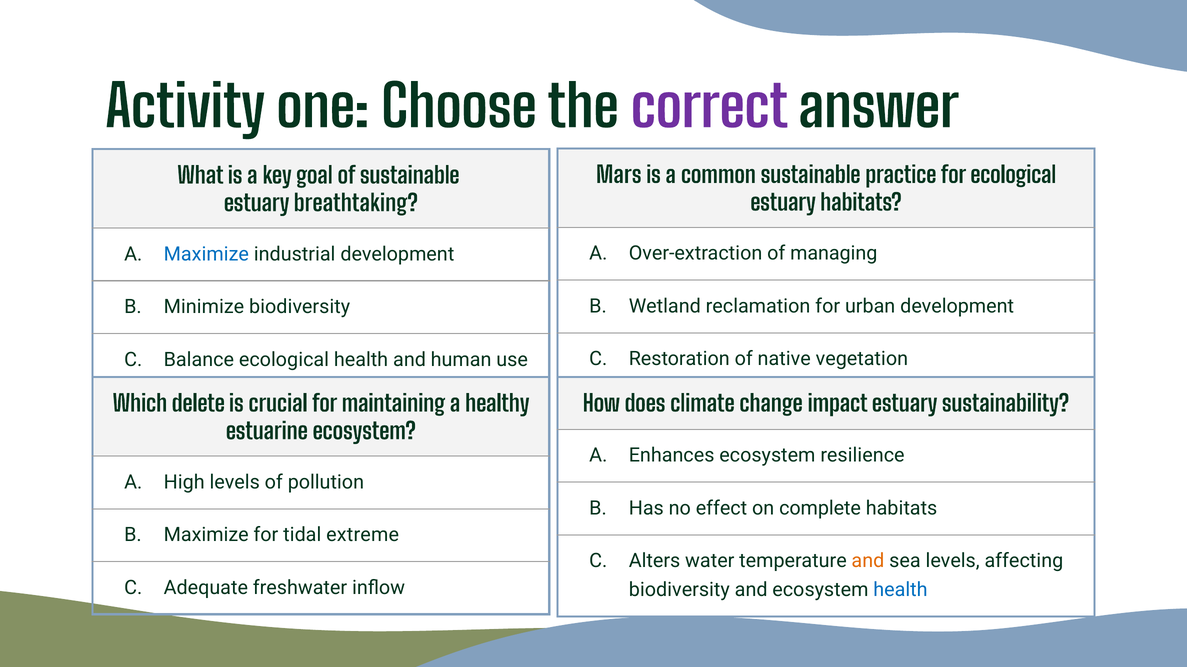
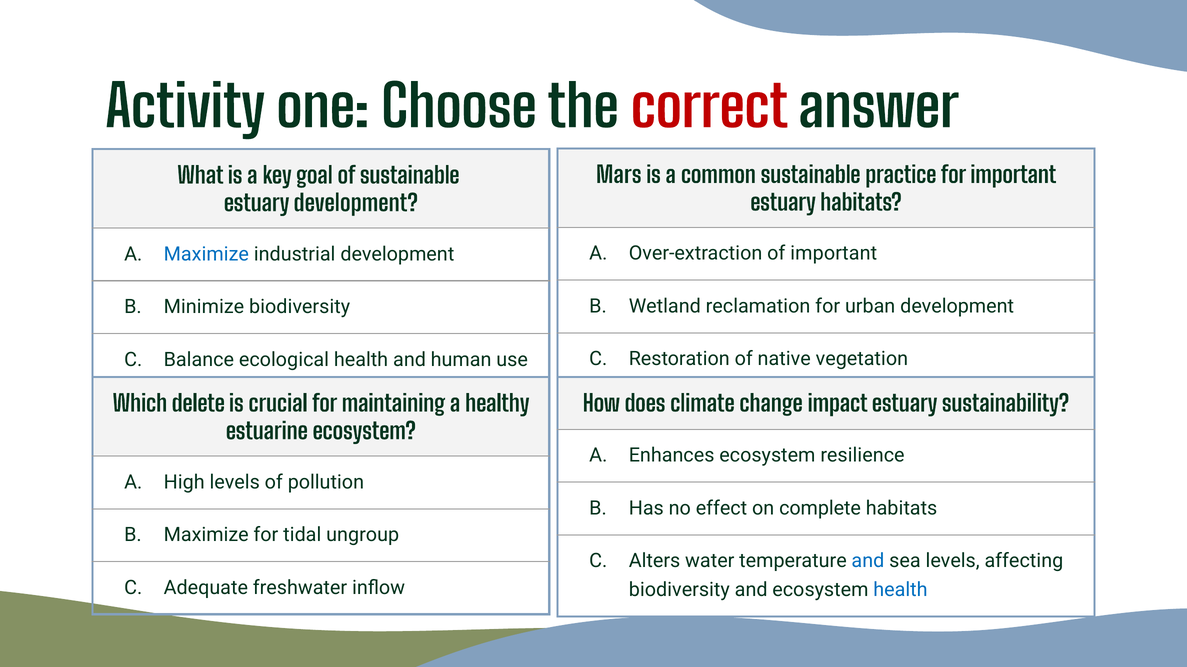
correct colour: purple -> red (709, 108)
for ecological: ecological -> important (1013, 175)
estuary breathtaking: breathtaking -> development (356, 204)
of managing: managing -> important (834, 254)
extreme: extreme -> ungroup (363, 535)
and colour: orange -> blue (868, 561)
